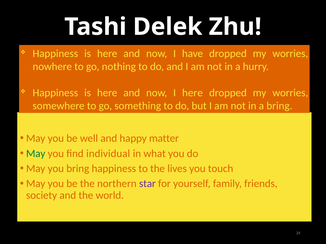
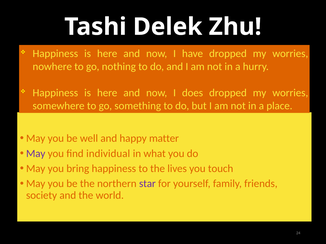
I here: here -> does (193, 93)
a bring: bring -> place (279, 106)
May colour: green -> purple (36, 154)
